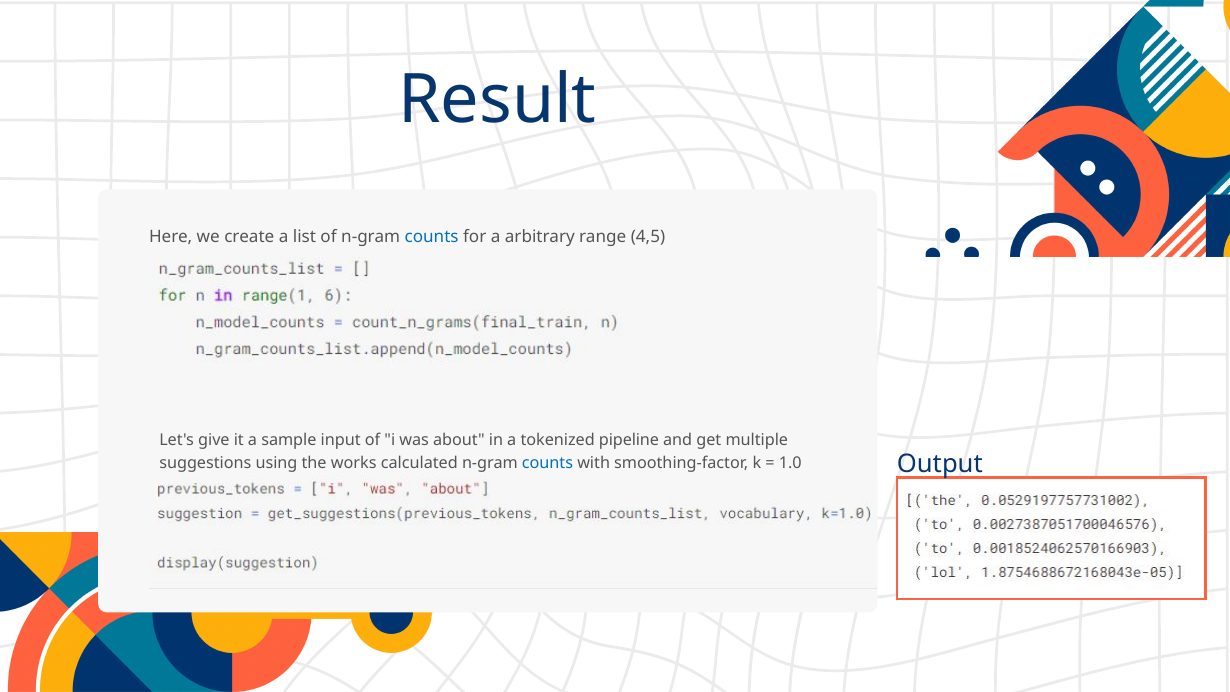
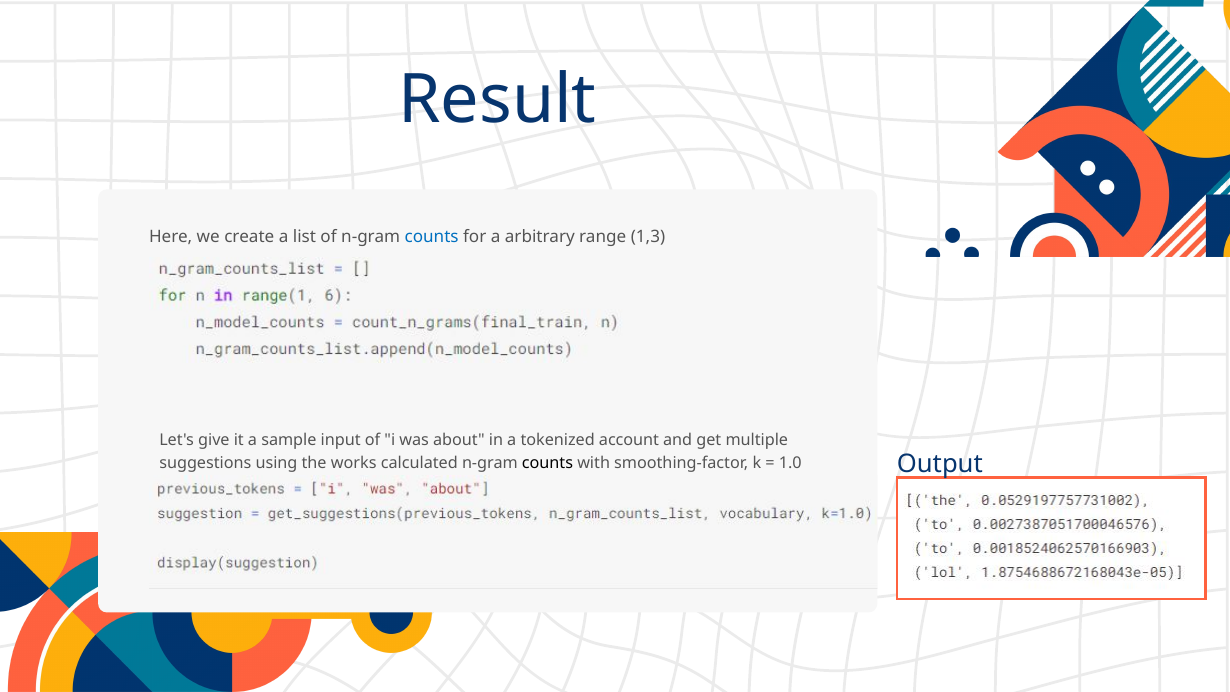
4,5: 4,5 -> 1,3 (648, 237)
pipeline: pipeline -> account (629, 440)
counts colour: blue -> black (547, 463)
